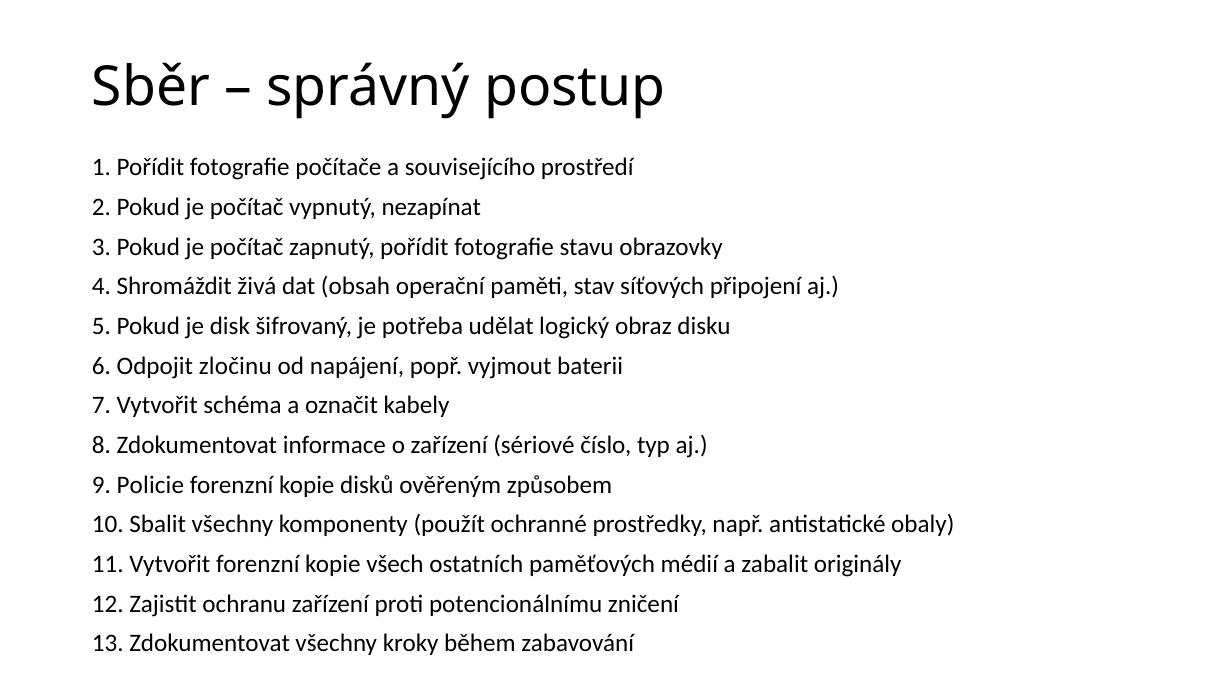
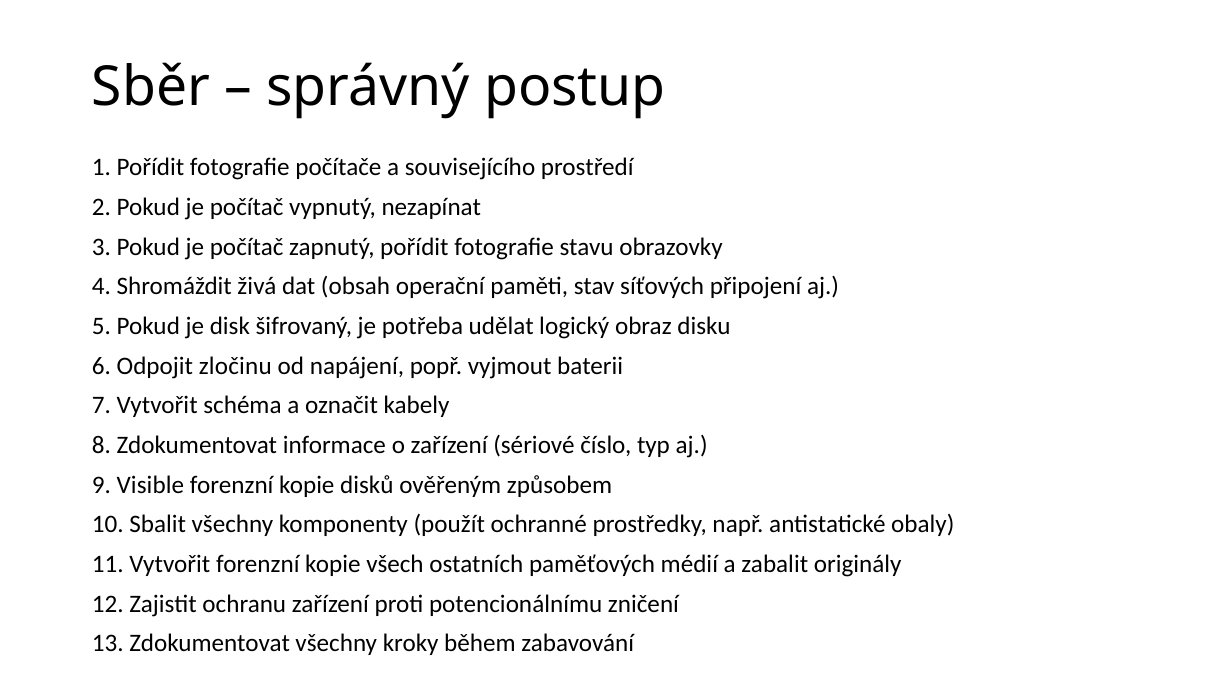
Policie: Policie -> Visible (150, 485)
